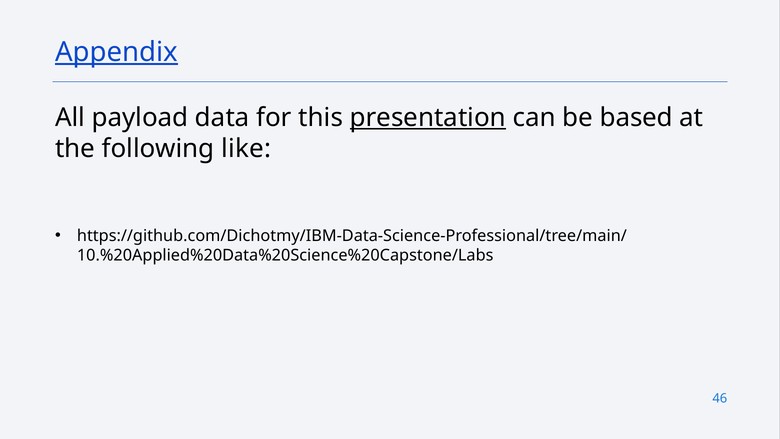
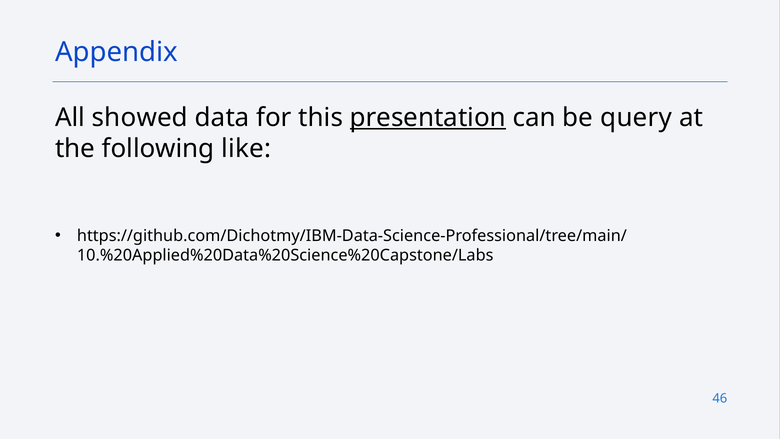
Appendix underline: present -> none (116, 52)
payload: payload -> showed (140, 118)
based: based -> query (636, 118)
